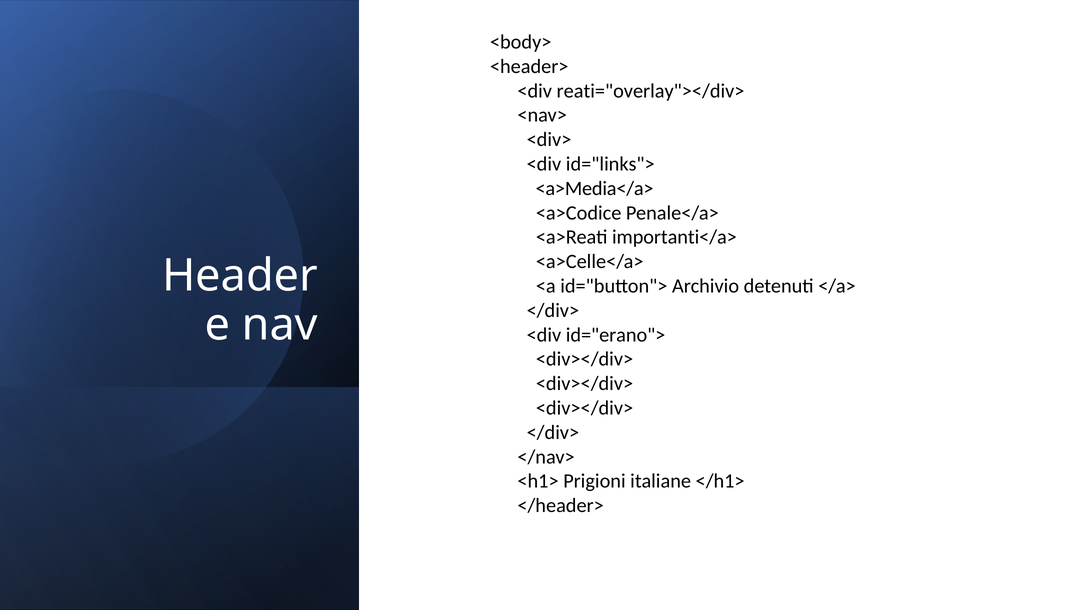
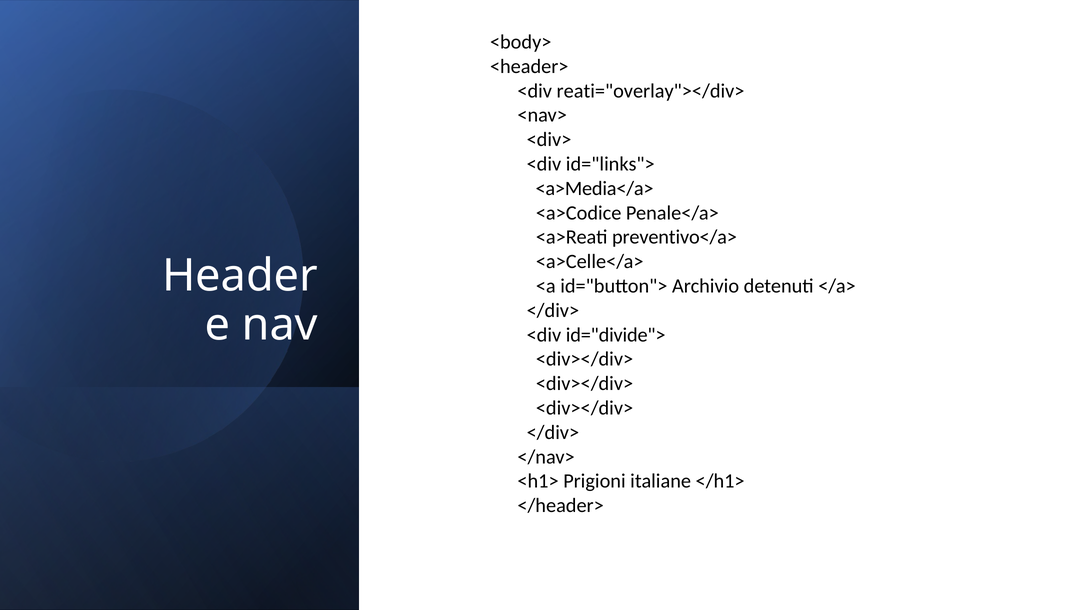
importanti</a>: importanti</a> -> preventivo</a> (674, 237)
id="erano">: id="erano"> -> id="divide"> (616, 335)
